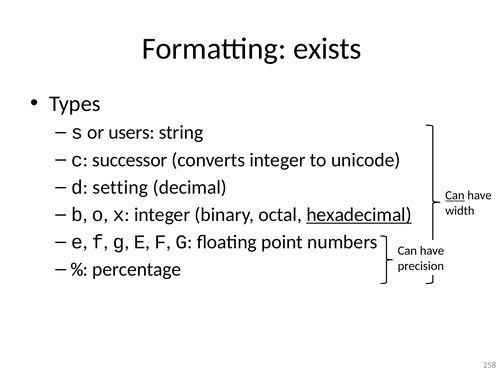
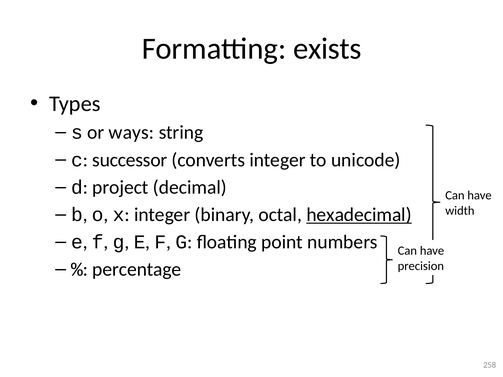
users: users -> ways (131, 133)
setting: setting -> project (120, 187)
Can underline: present -> none (455, 196)
